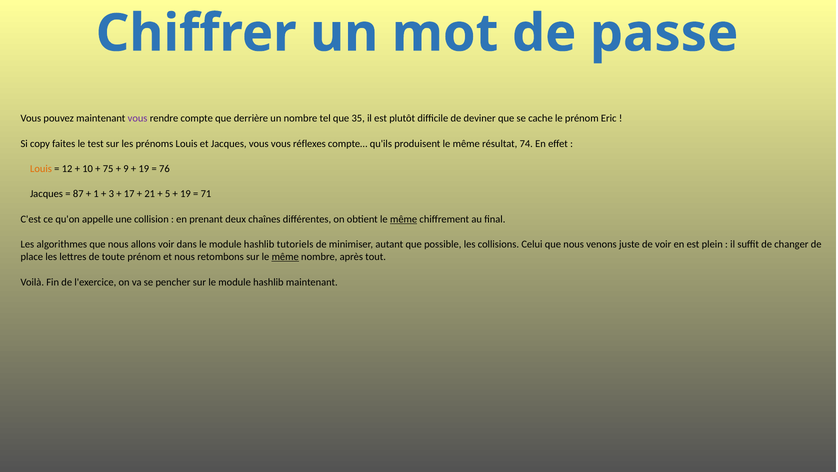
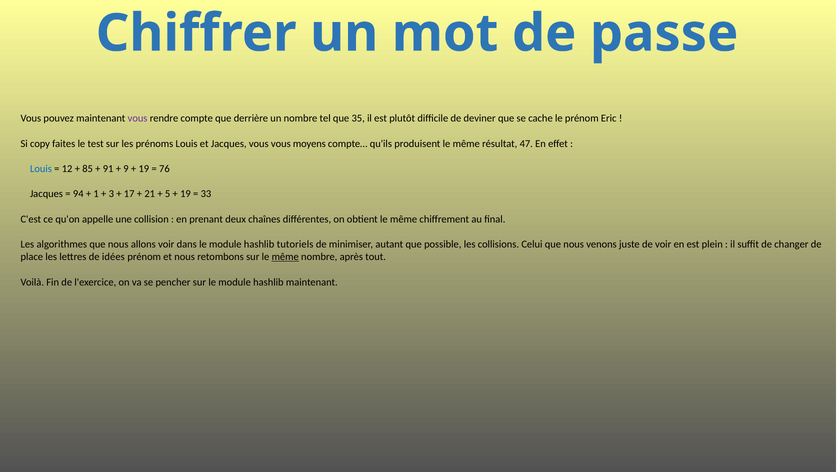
réflexes: réflexes -> moyens (309, 143)
74: 74 -> 47 (526, 143)
Louis colour: orange -> blue (41, 169)
10: 10 -> 85 (88, 169)
75: 75 -> 91 (108, 169)
87: 87 -> 94 (78, 194)
71: 71 -> 33 (206, 194)
même underline: present -> none (404, 219)
toute: toute -> idées (113, 257)
